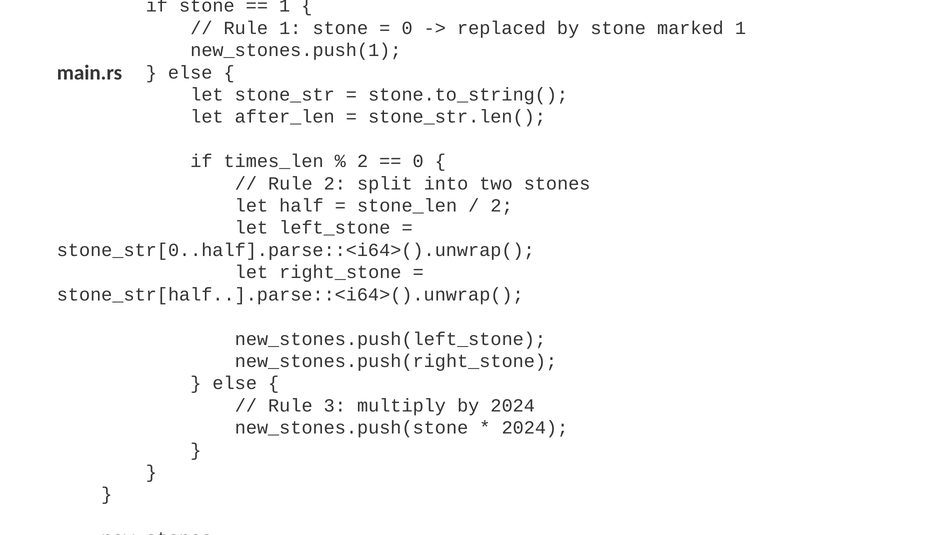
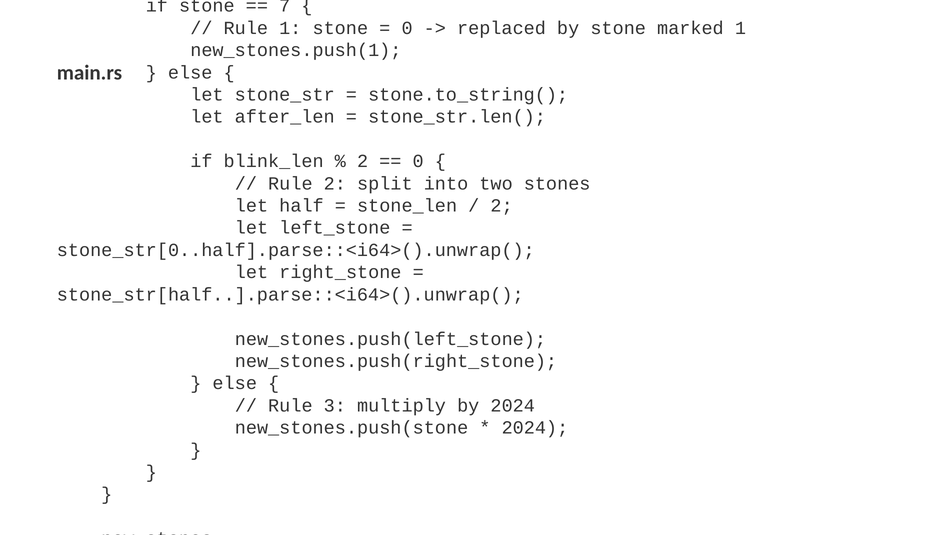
1: 1 -> 7 (285, 6)
times_len: times_len -> blink_len (274, 161)
